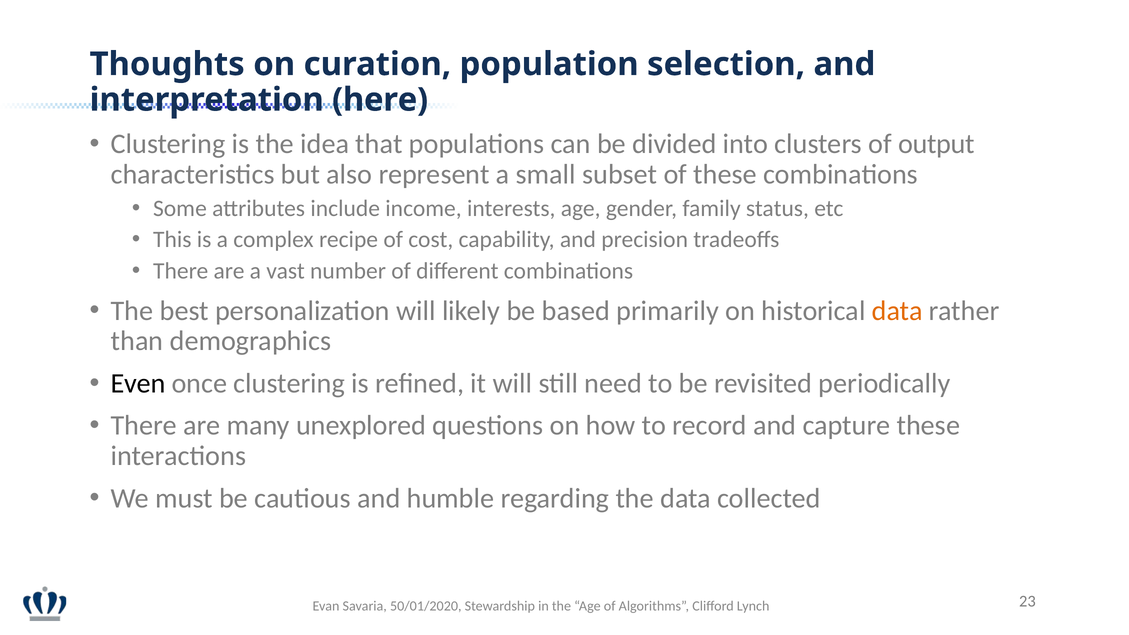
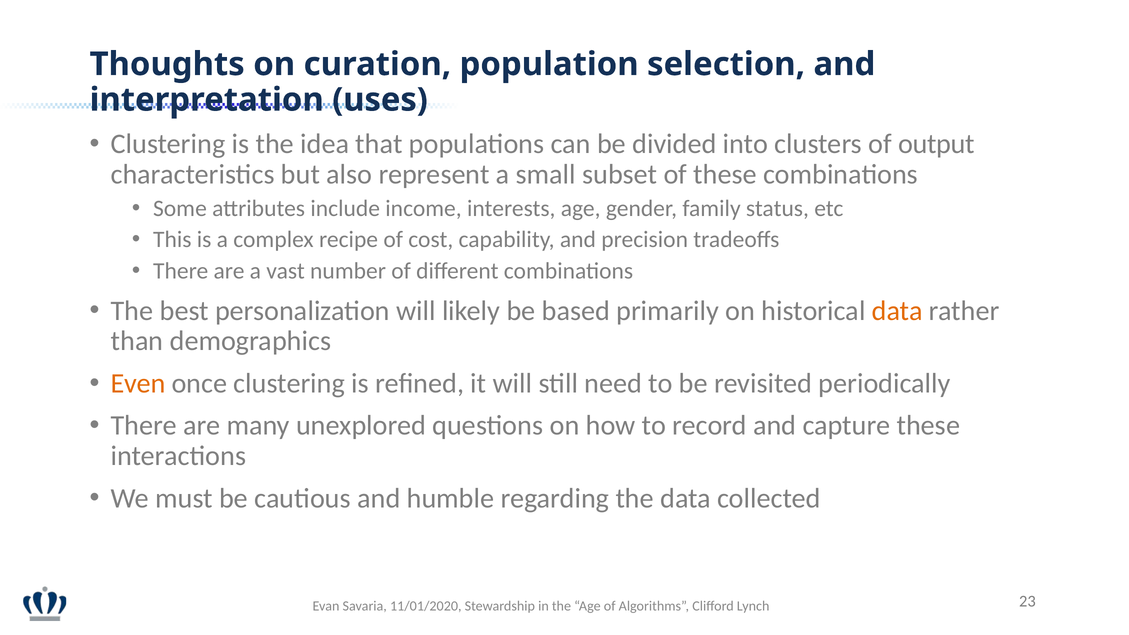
here: here -> uses (380, 100)
Even colour: black -> orange (138, 383)
50/01/2020: 50/01/2020 -> 11/01/2020 (426, 606)
